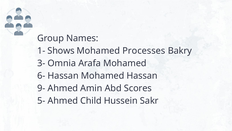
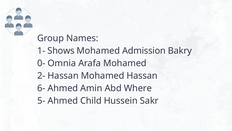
Processes: Processes -> Admission (144, 51)
3-: 3- -> 0- (41, 63)
6-: 6- -> 2- (41, 76)
9-: 9- -> 6- (41, 88)
Scores: Scores -> Where (138, 88)
